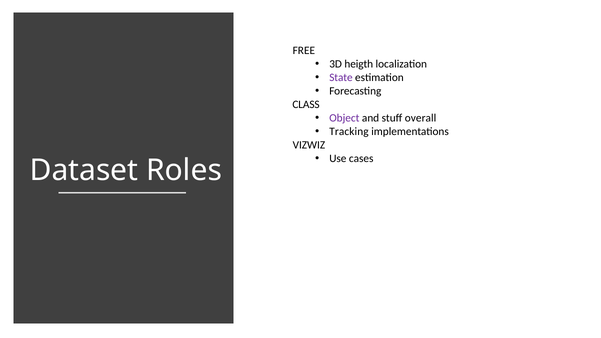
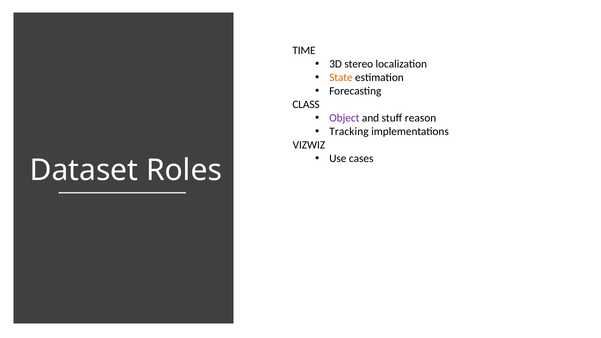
FREE: FREE -> TIME (304, 50)
heigth: heigth -> stereo (359, 64)
State colour: purple -> orange (341, 77)
overall: overall -> reason (421, 118)
